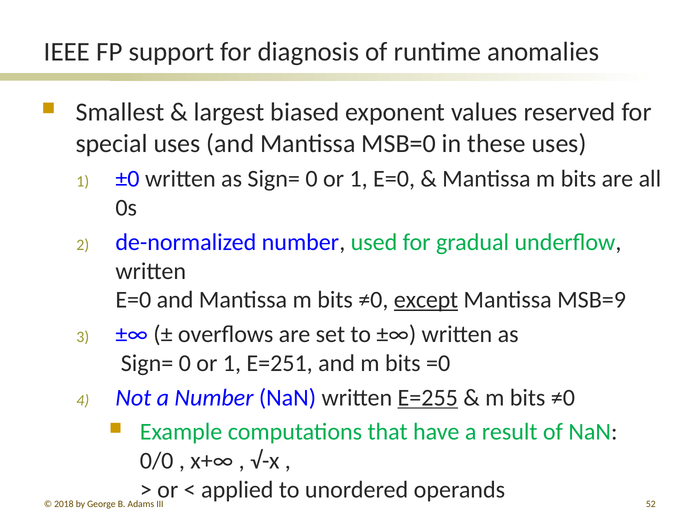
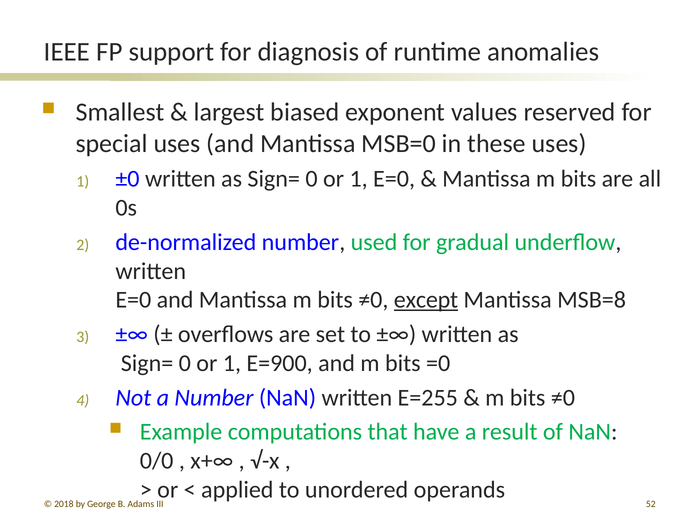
MSB=9: MSB=9 -> MSB=8 (592, 300)
E=251: E=251 -> E=900 (280, 363)
E=255 underline: present -> none (428, 397)
